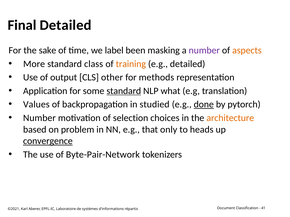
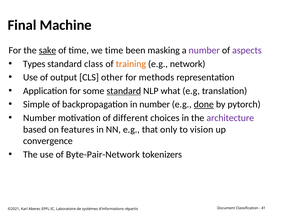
Final Detailed: Detailed -> Machine (66, 25)
sake underline: none -> present (47, 50)
we label: label -> time (114, 50)
aspects colour: orange -> purple (247, 50)
More: More -> Types (34, 64)
e.g detailed: detailed -> network (188, 64)
Values: Values -> Simple (36, 105)
in studied: studied -> number (155, 105)
selection: selection -> different (131, 118)
architecture colour: orange -> purple (230, 118)
problem: problem -> features (78, 130)
heads: heads -> vision (202, 130)
convergence underline: present -> none (48, 141)
